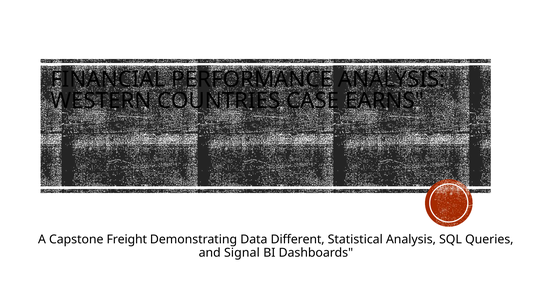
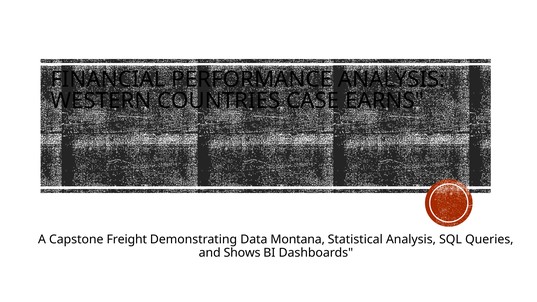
Different: Different -> Montana (298, 240)
Signal: Signal -> Shows (242, 253)
